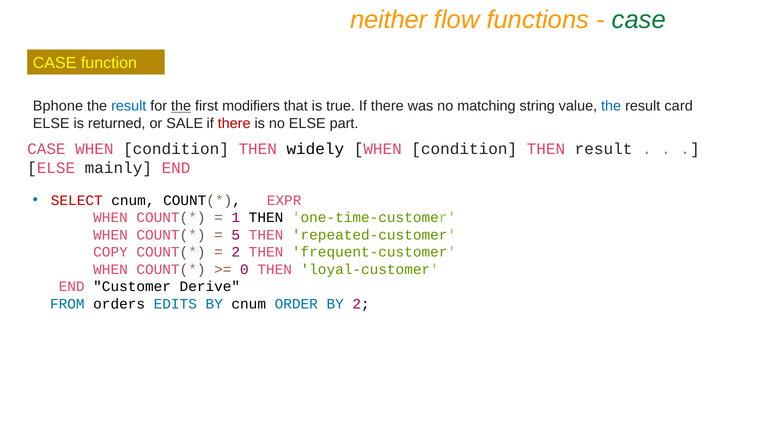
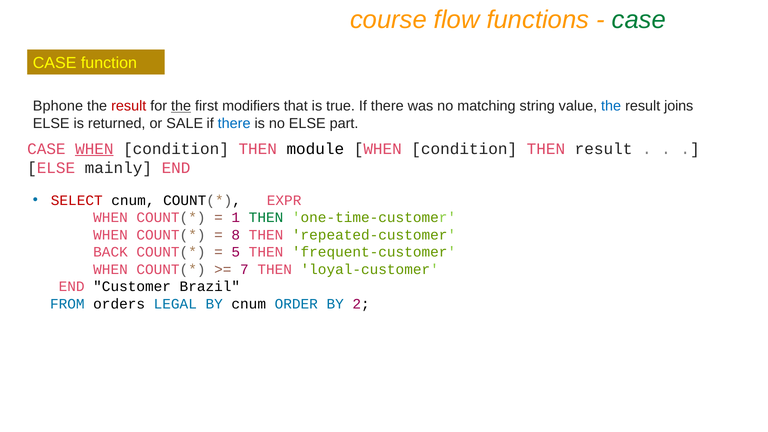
neither: neither -> course (389, 20)
result colour: blue -> red (129, 106)
card: card -> joins (679, 106)
there colour: red -> blue (234, 123)
WHEN underline: none -> present (94, 149)
widely: widely -> module (315, 149)
THEN colour: black -> green (266, 218)
5: 5 -> 8 (236, 235)
COPY: COPY -> BACK (111, 252)
2: 2 -> 5 (236, 252)
0: 0 -> 7 (244, 269)
Derive: Derive -> Brazil (210, 287)
EDITS: EDITS -> LEGAL (175, 304)
